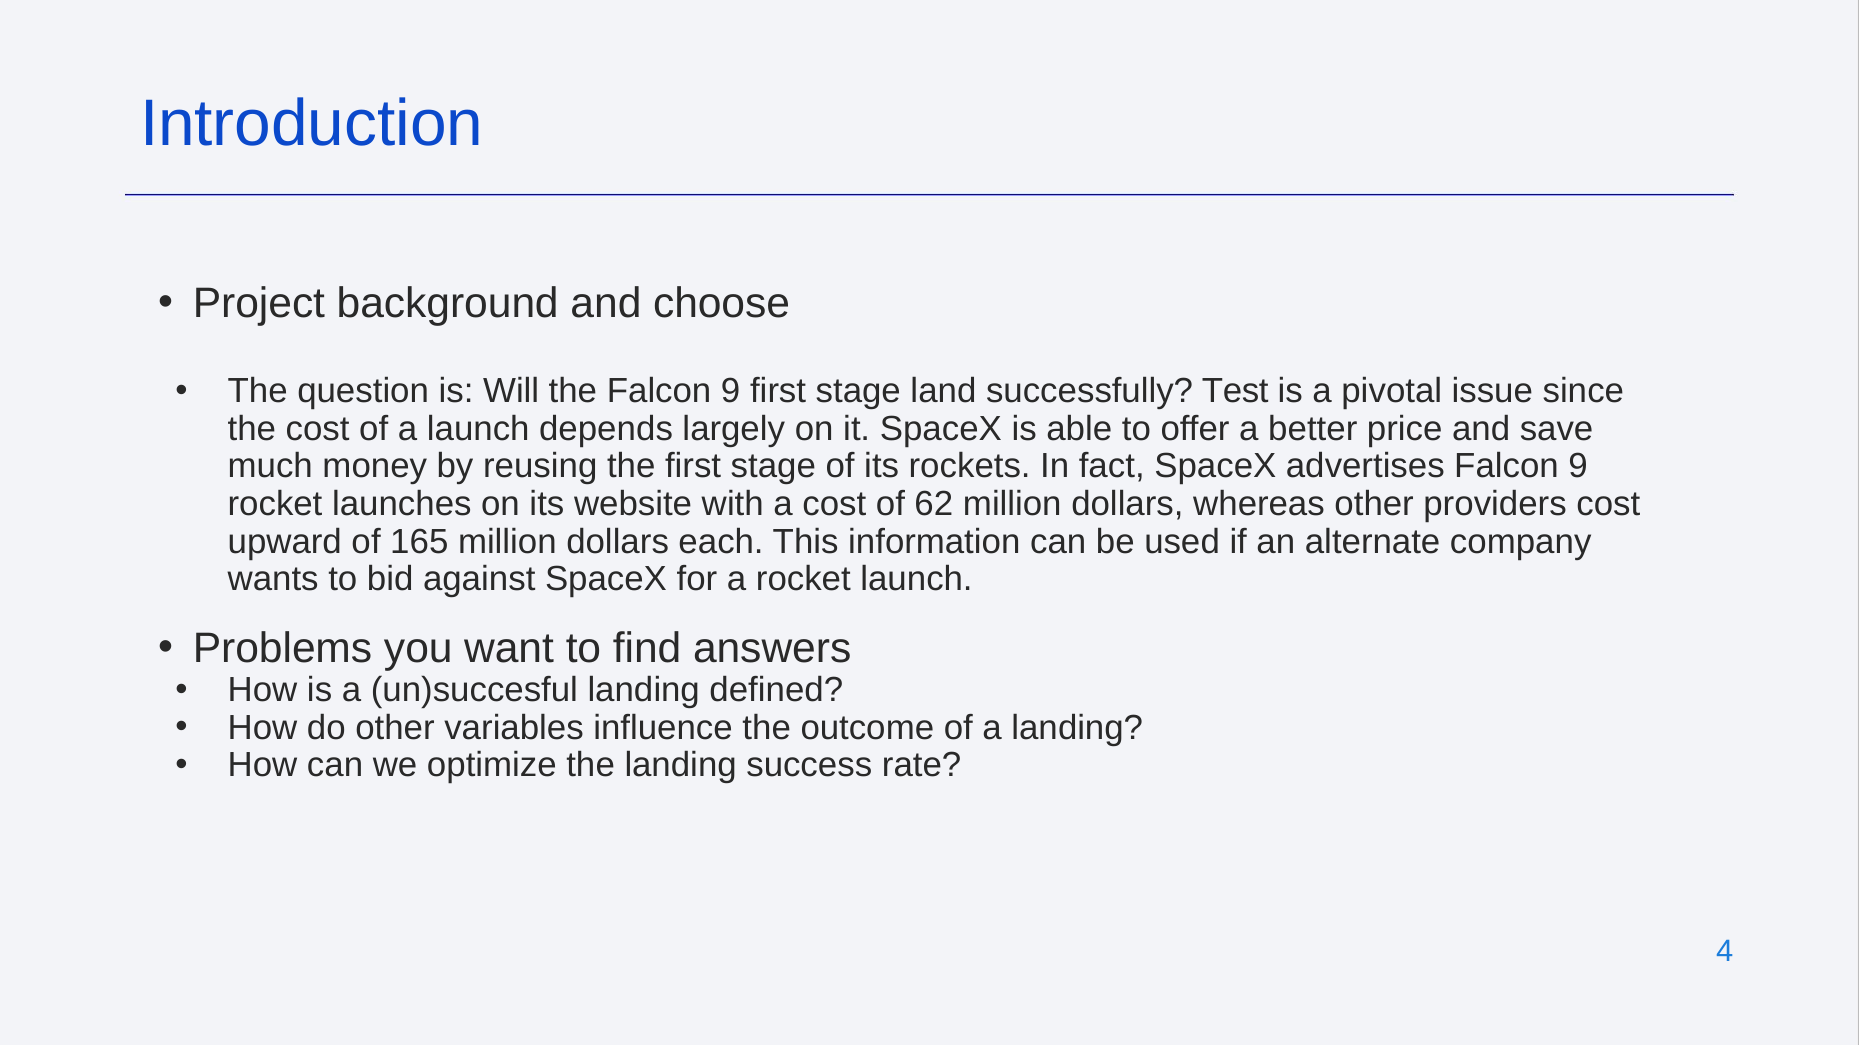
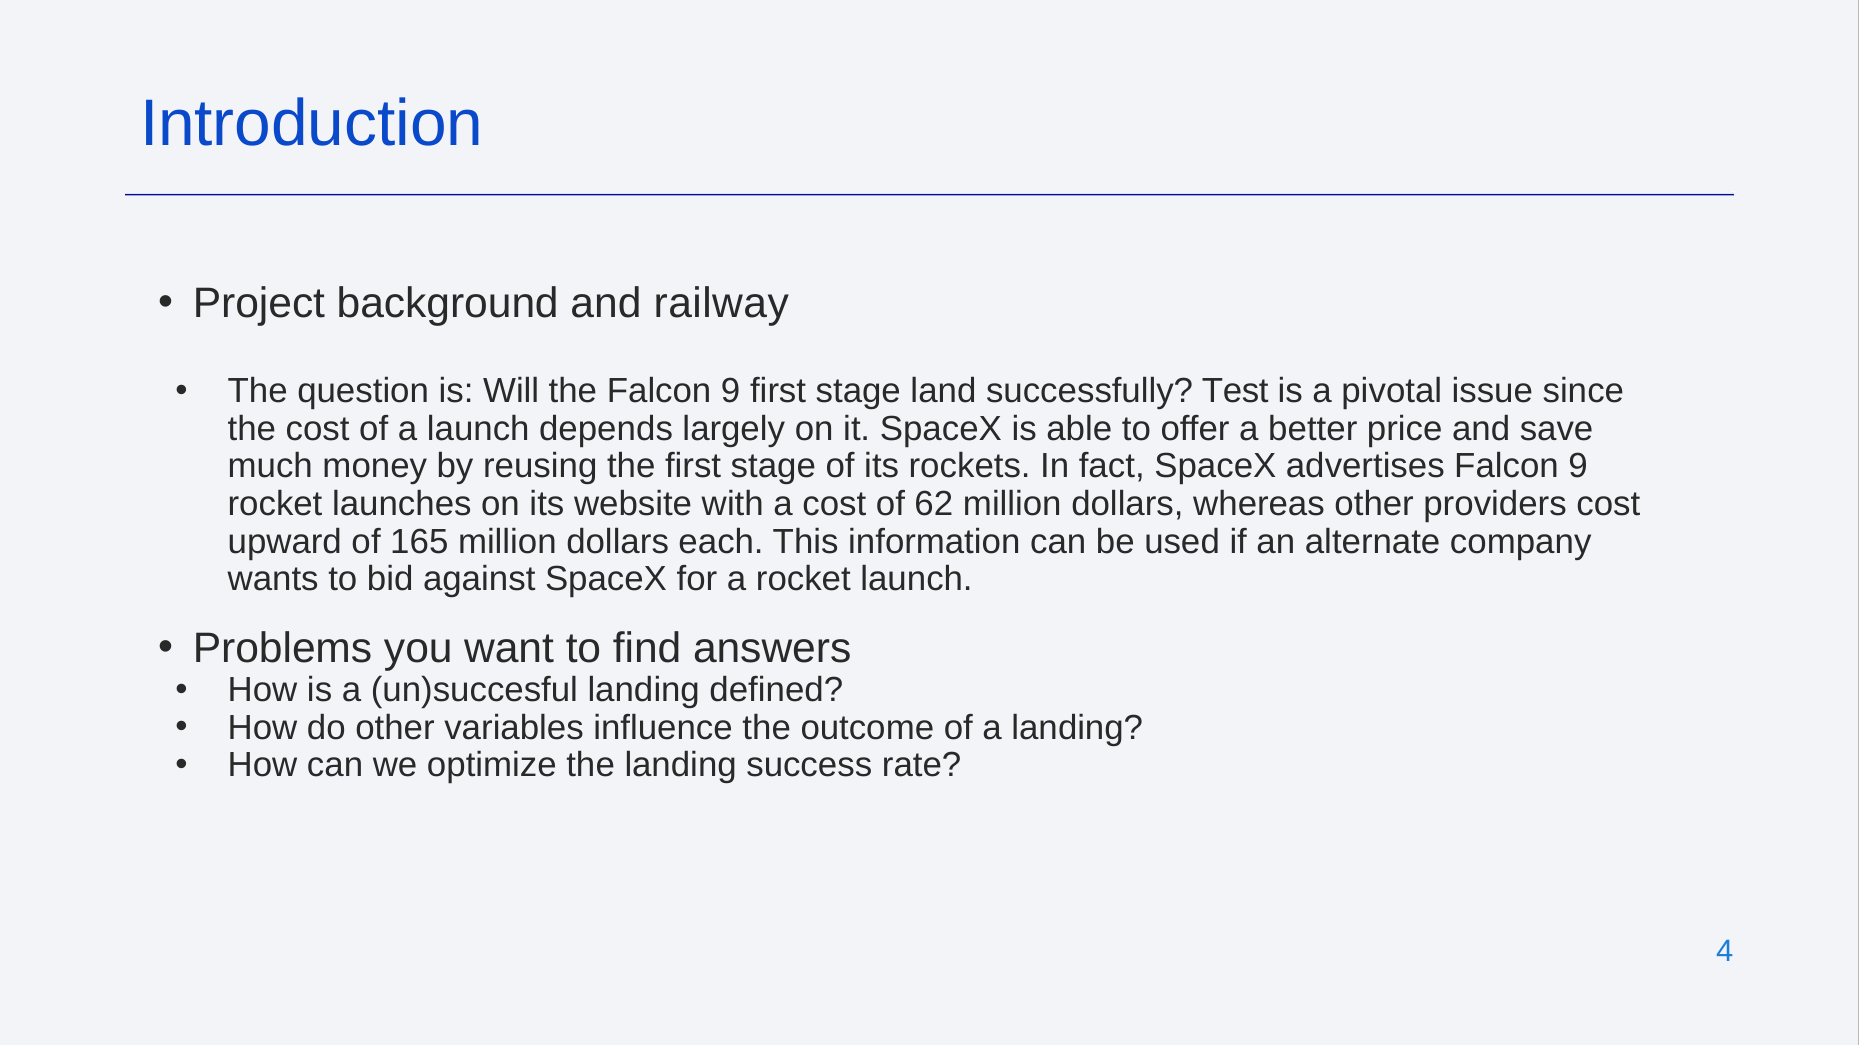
choose: choose -> railway (721, 304)
